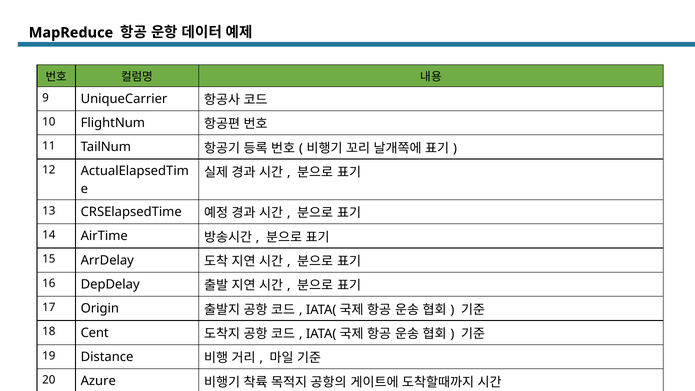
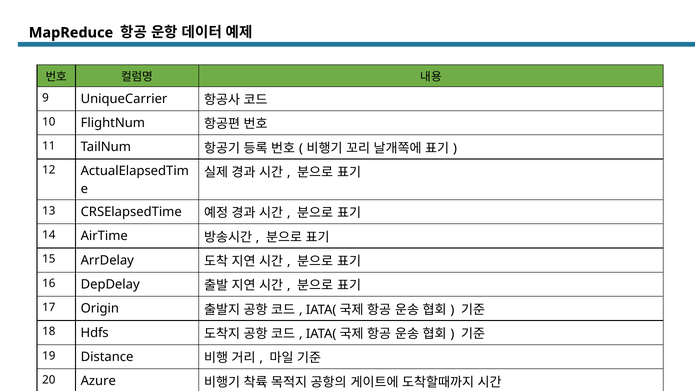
Cent: Cent -> Hdfs (95, 333)
